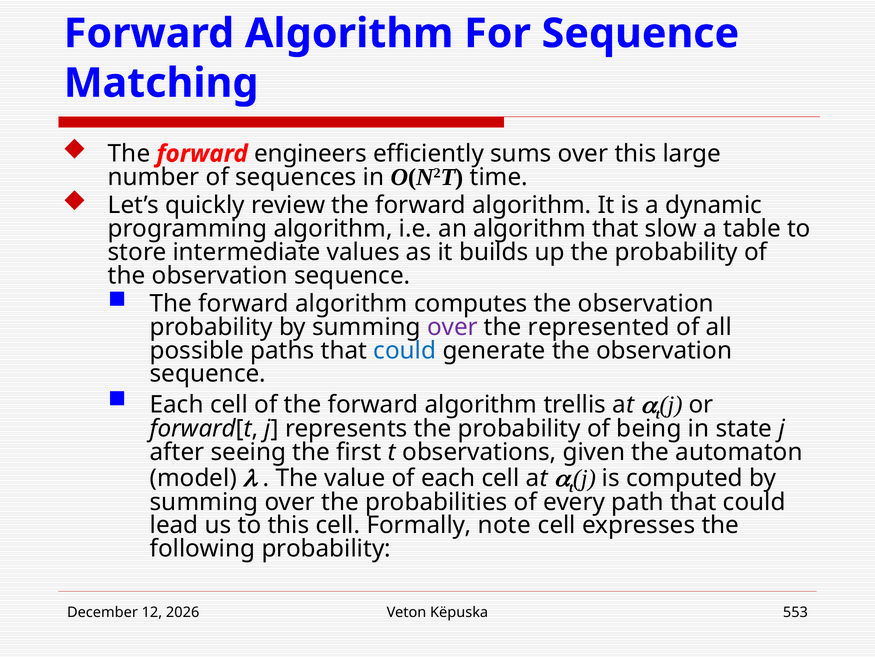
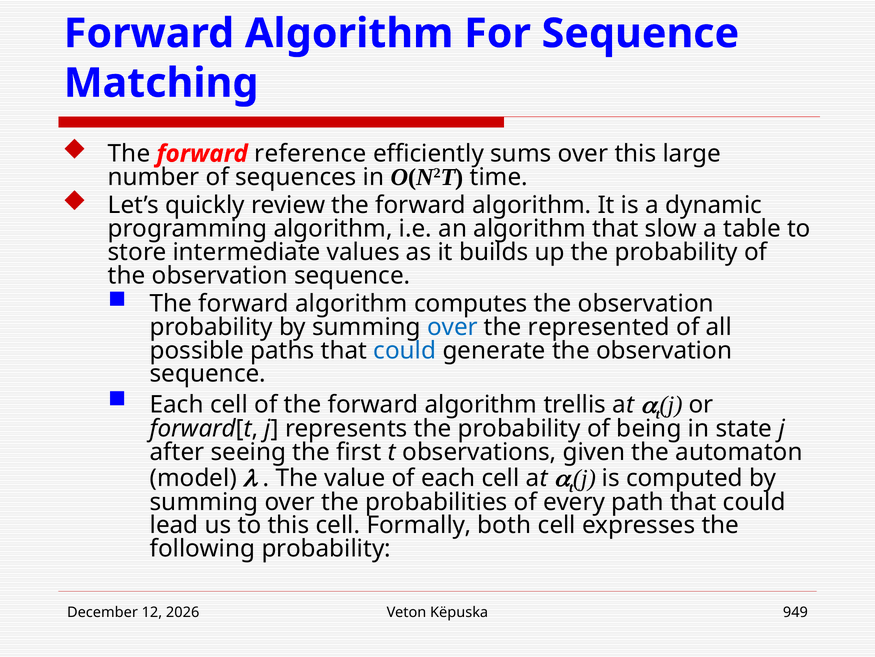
engineers: engineers -> reference (310, 154)
over colour: purple -> blue (452, 327)
note: note -> both (504, 525)
553: 553 -> 949 (795, 612)
